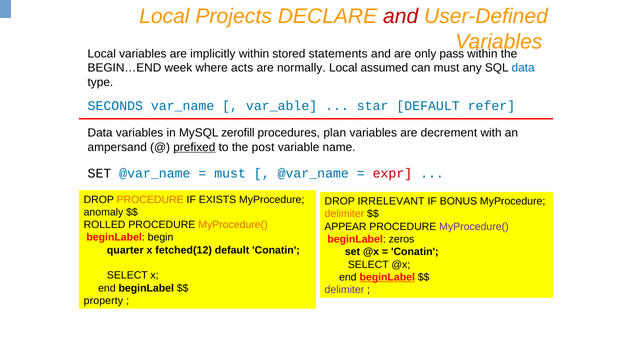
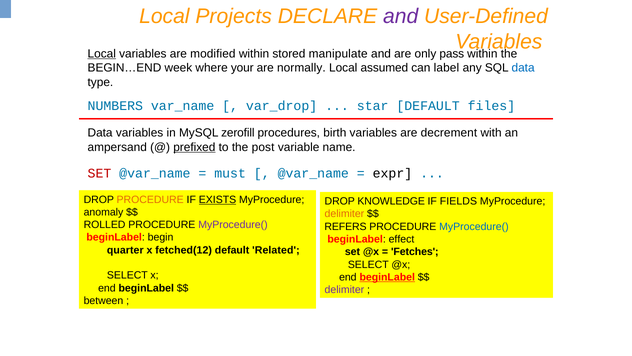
and colour: red -> purple (401, 16)
Local underline: none -> present (102, 54)
implicitly: implicitly -> modified (213, 54)
statements: statements -> manipulate (338, 54)
acts: acts -> your (242, 68)
can must: must -> label (446, 68)
SECONDS: SECONDS -> NUMBERS (115, 106)
var_able: var_able -> var_drop (282, 106)
refer: refer -> files (491, 106)
plan: plan -> birth (335, 133)
SET colour: black -> red (99, 173)
expr colour: red -> black (392, 173)
EXISTS underline: none -> present (218, 199)
IRRELEVANT: IRRELEVANT -> KNOWLEDGE (391, 201)
BONUS: BONUS -> FIELDS (458, 201)
MyProcedure( colour: orange -> purple (233, 225)
APPEAR: APPEAR -> REFERS (346, 226)
MyProcedure( colour: purple -> blue (474, 226)
zeros: zeros -> effect (402, 239)
default Conatin: Conatin -> Related (276, 250)
Conatin: Conatin -> Fetches (415, 252)
property: property -> between (103, 300)
